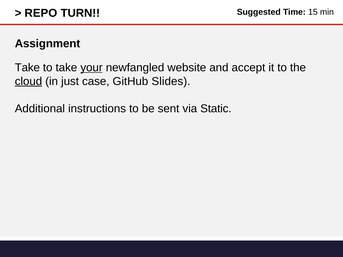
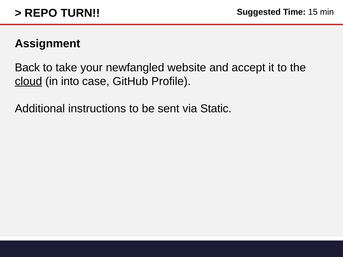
Take: Take -> Back (27, 68)
your underline: present -> none (92, 68)
just: just -> into (70, 81)
Slides: Slides -> Profile (171, 81)
